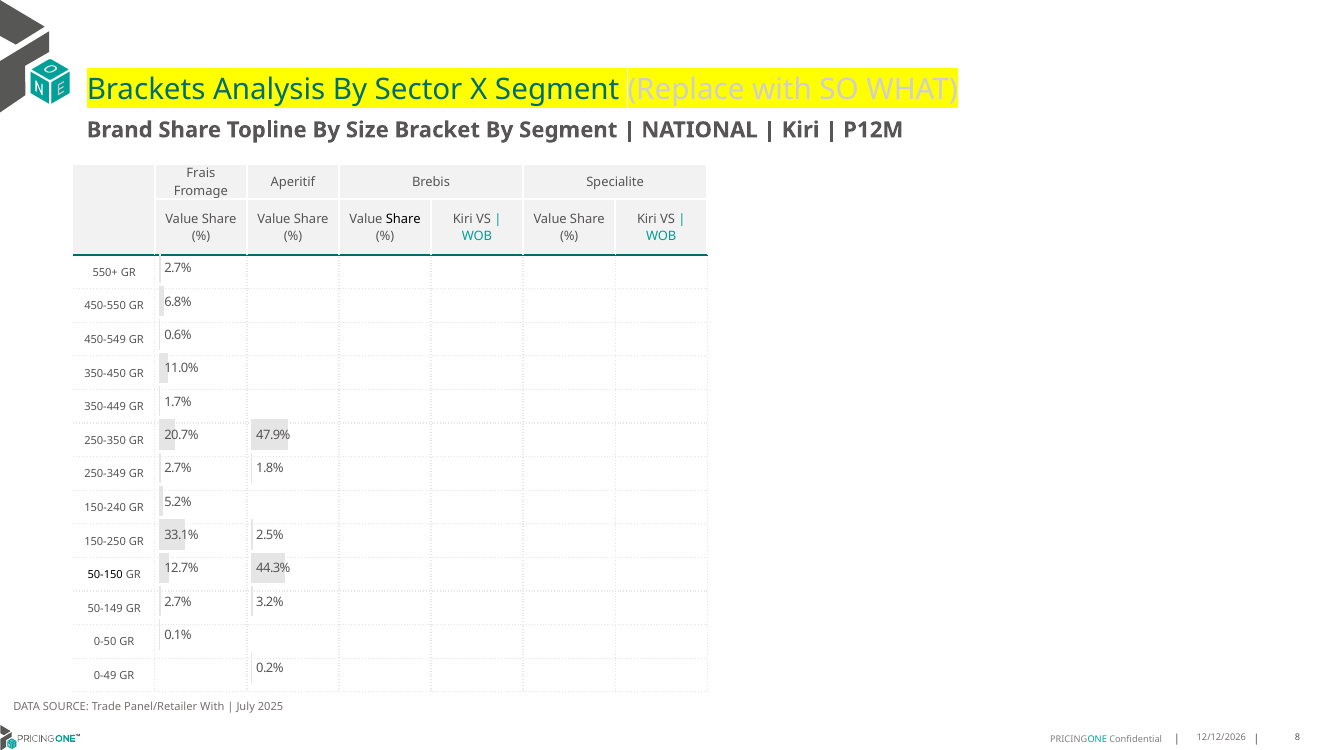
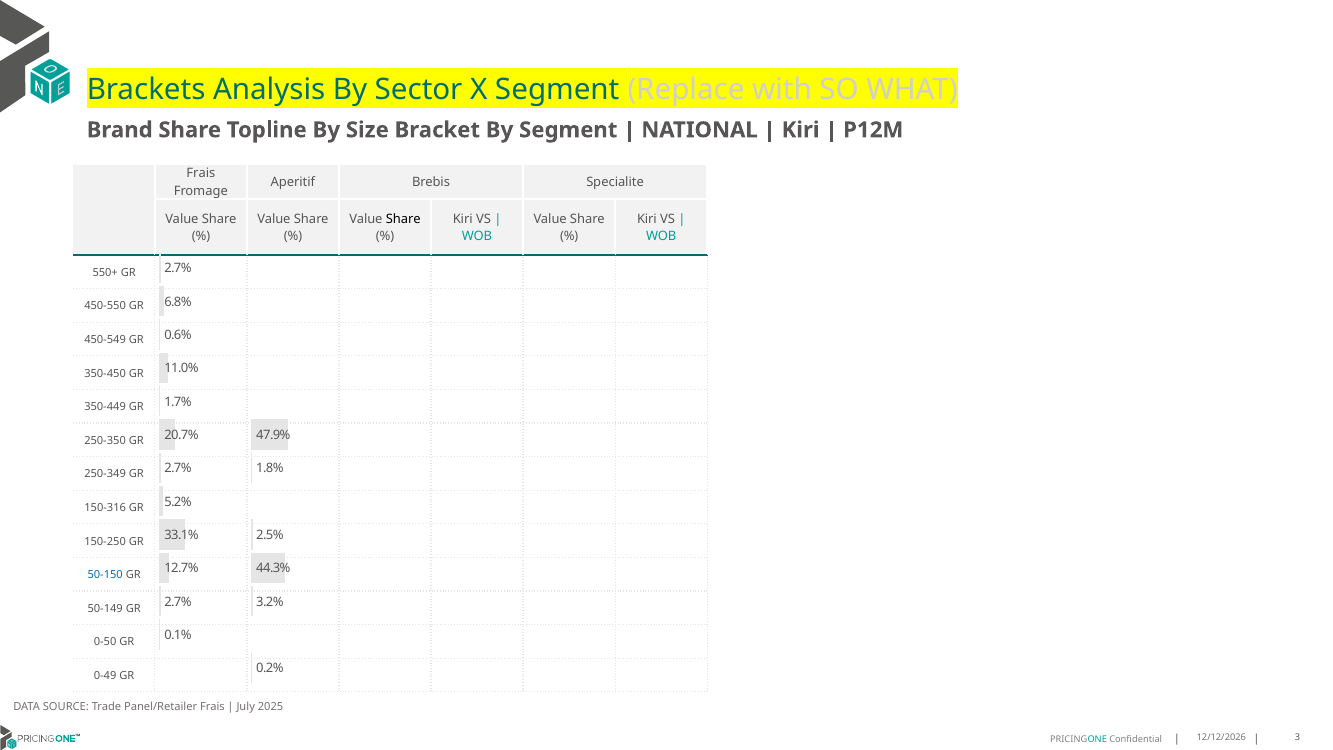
150-240: 150-240 -> 150-316 (105, 508)
50-150 colour: black -> blue (105, 575)
Panel/Retailer With: With -> Frais (212, 706)
8: 8 -> 3 (1298, 737)
